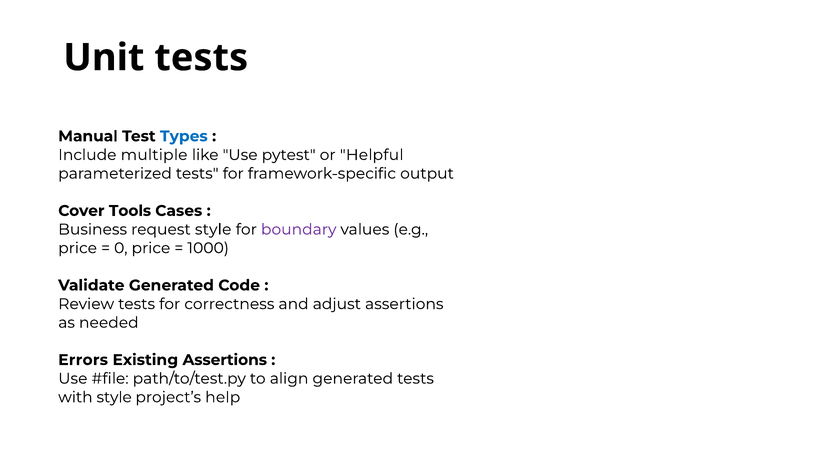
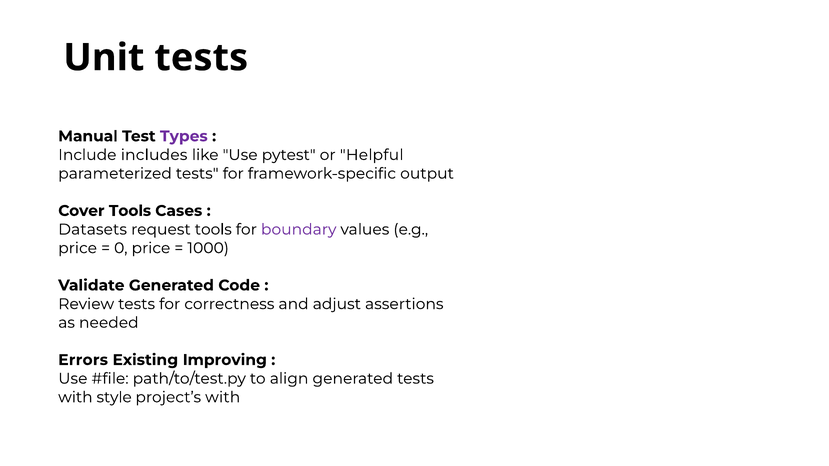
Types colour: blue -> purple (184, 136)
multiple: multiple -> includes (154, 155)
Business: Business -> Datasets (93, 230)
request style: style -> tools (213, 230)
Existing Assertions: Assertions -> Improving (225, 360)
project’s help: help -> with (223, 397)
